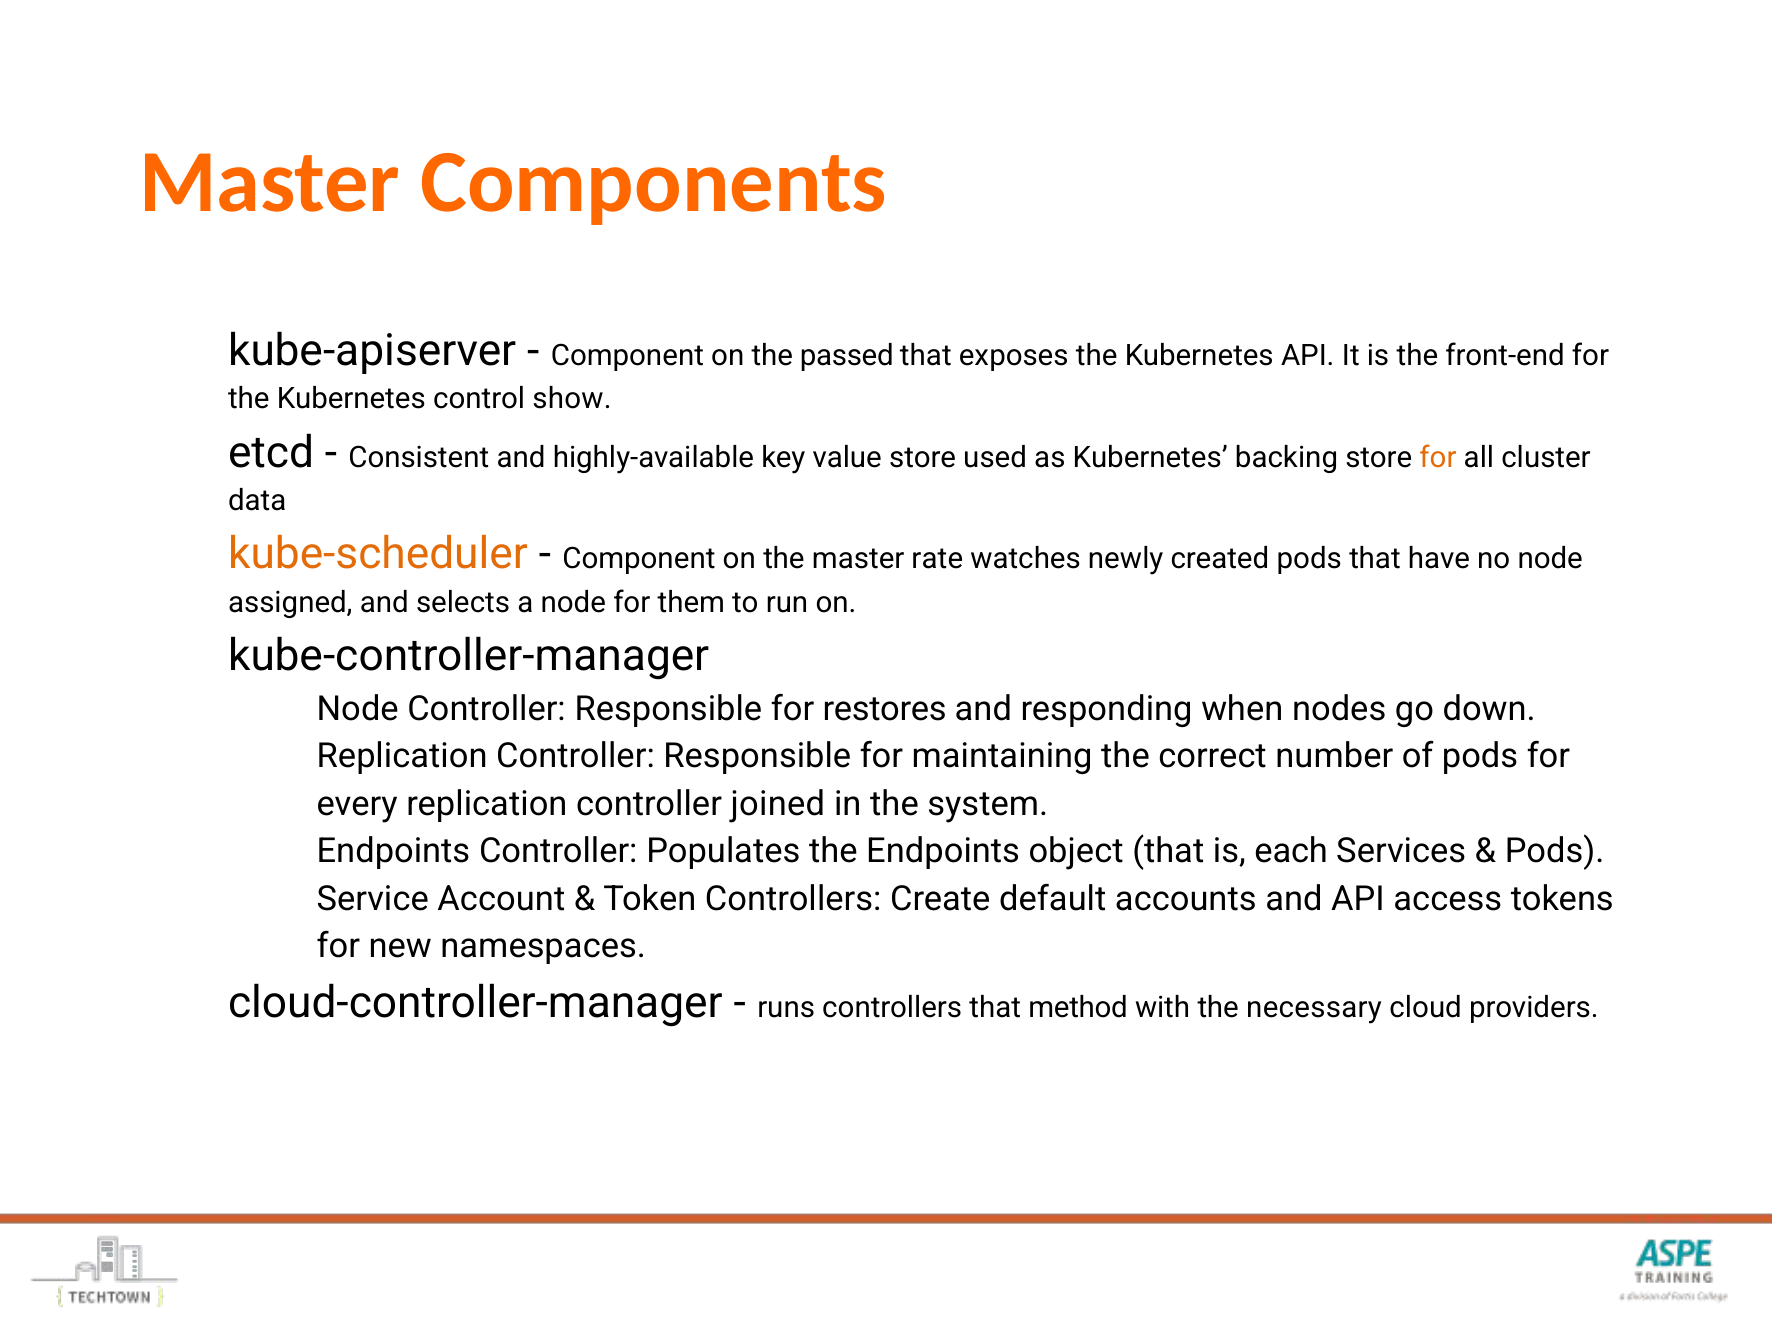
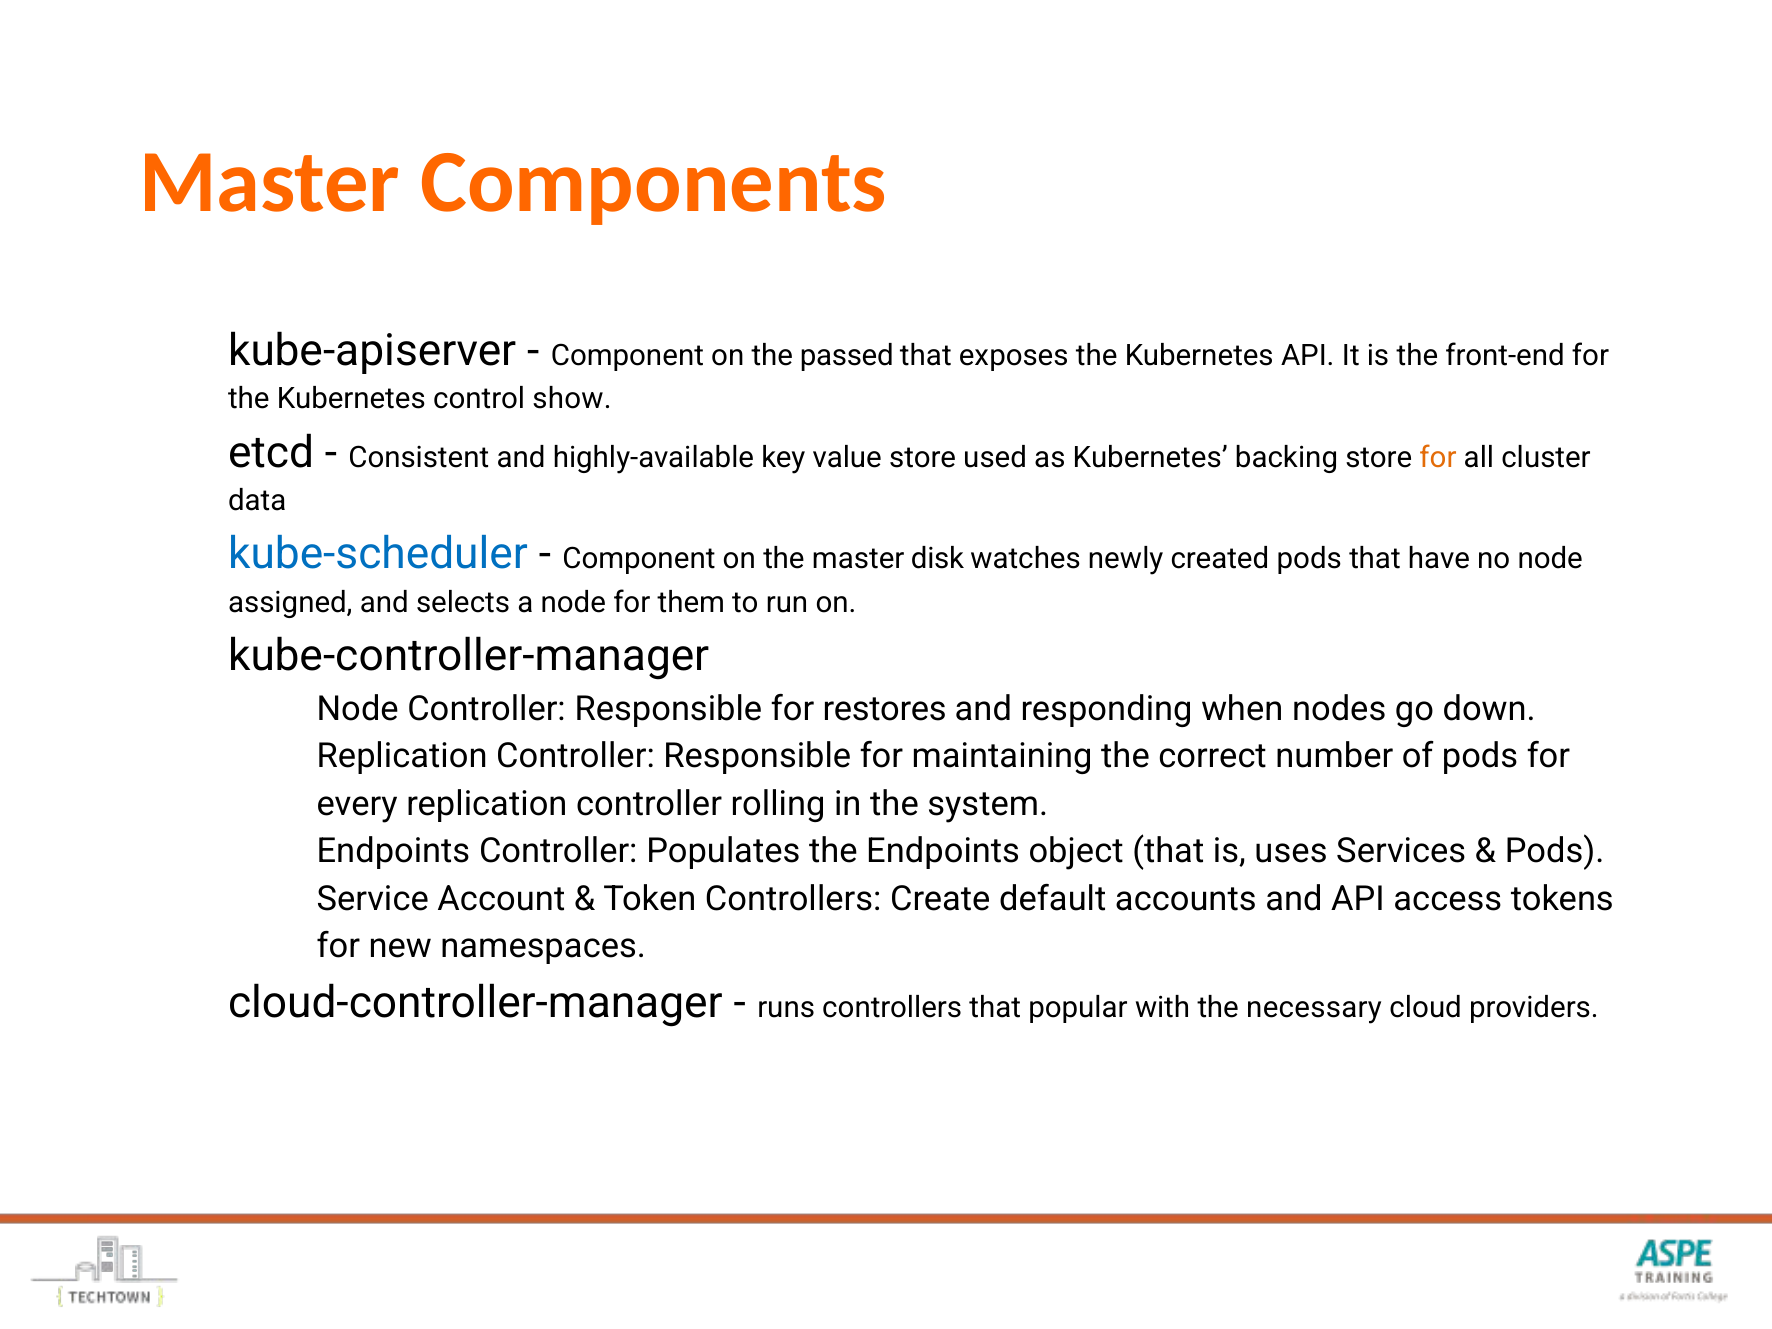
kube-scheduler colour: orange -> blue (378, 554)
rate: rate -> disk (938, 559)
joined: joined -> rolling (778, 804)
each: each -> uses (1291, 851)
method: method -> popular (1078, 1007)
